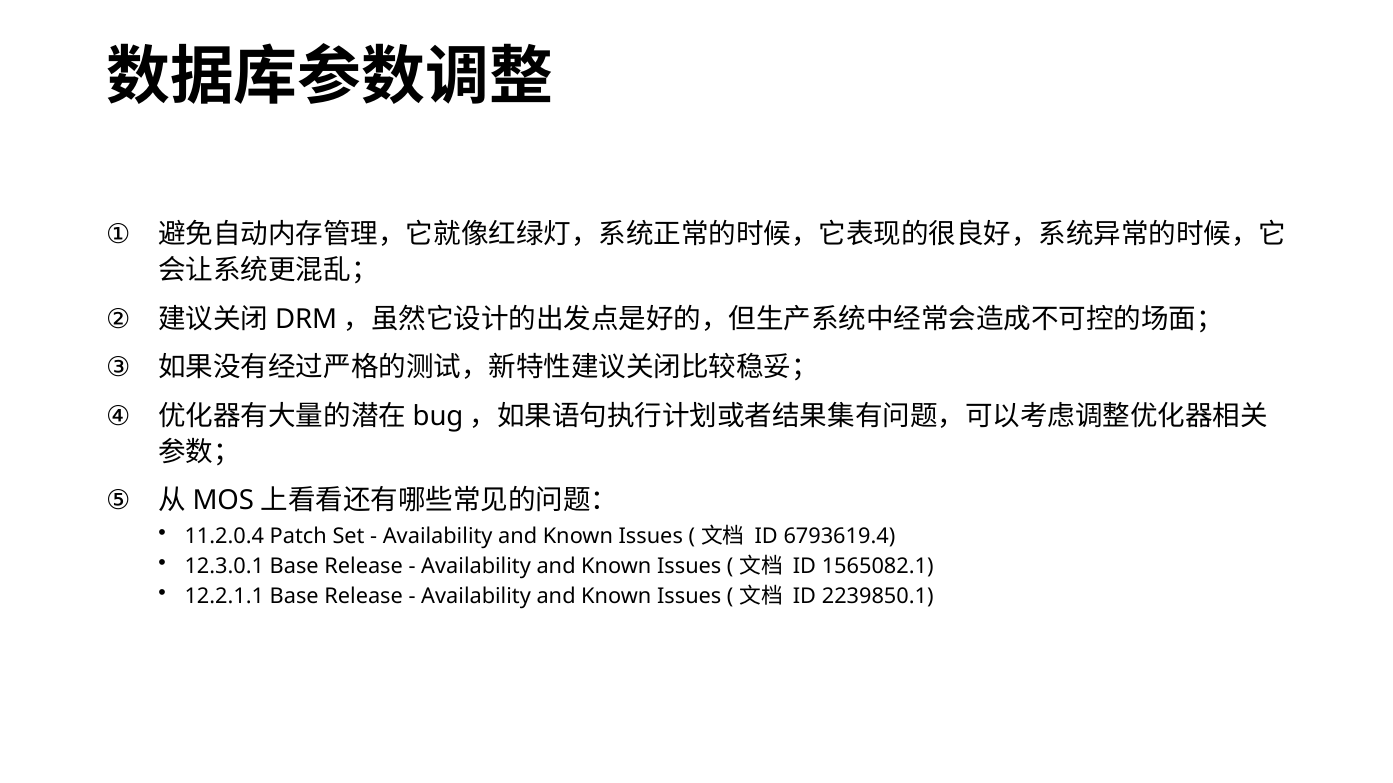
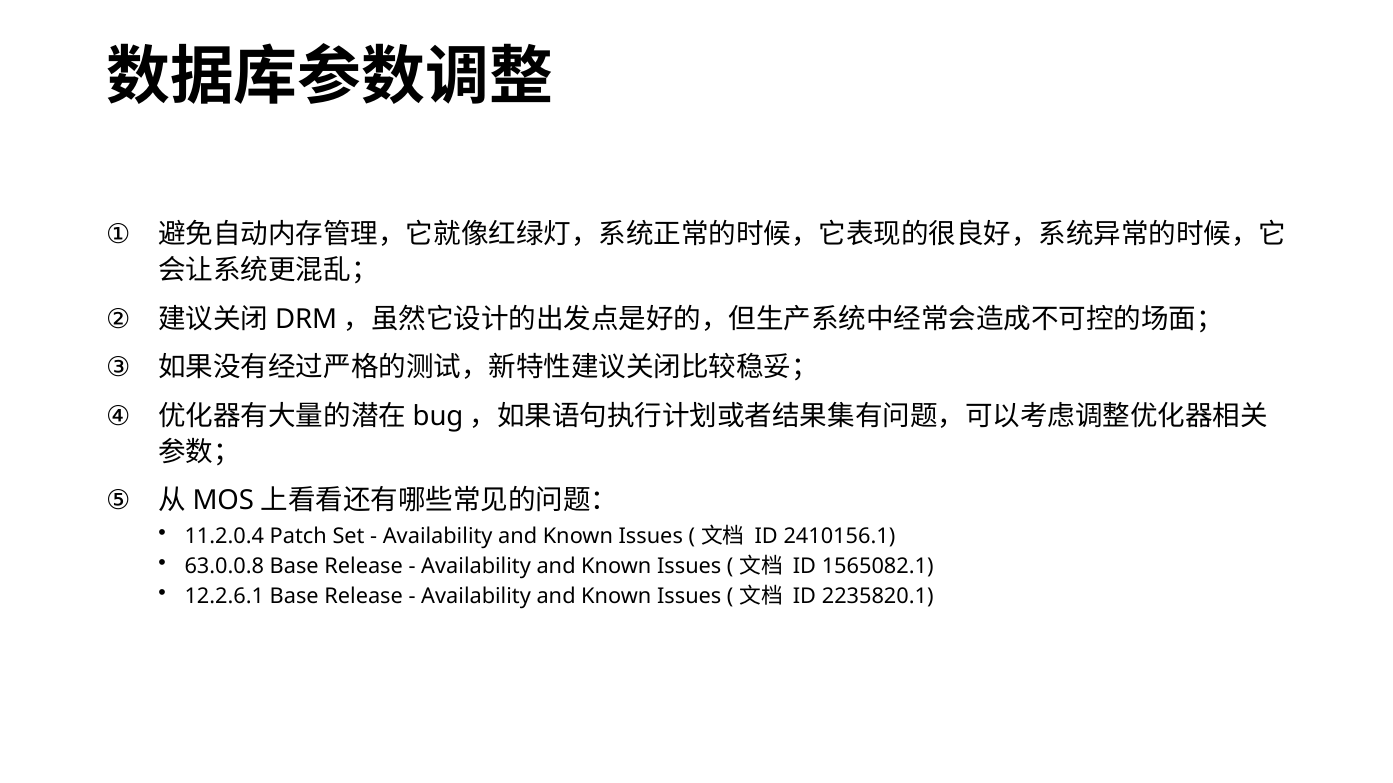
6793619.4: 6793619.4 -> 2410156.1 (839, 537)
12.3.0.1: 12.3.0.1 -> 63.0.0.8 (224, 567)
12.2.1.1: 12.2.1.1 -> 12.2.6.1 (224, 597)
2239850.1: 2239850.1 -> 2235820.1 (878, 597)
